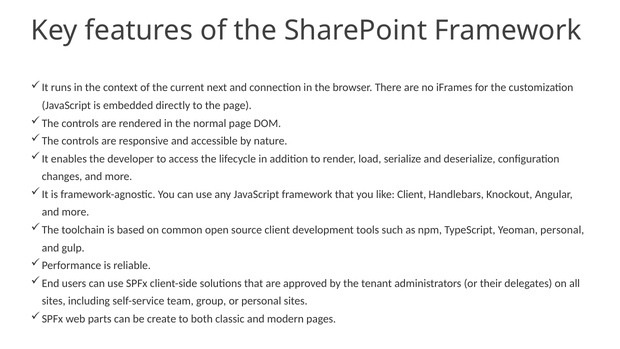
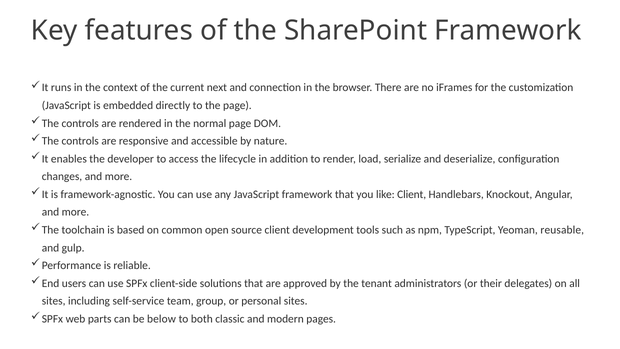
Yeoman personal: personal -> reusable (562, 230)
create: create -> below (162, 319)
